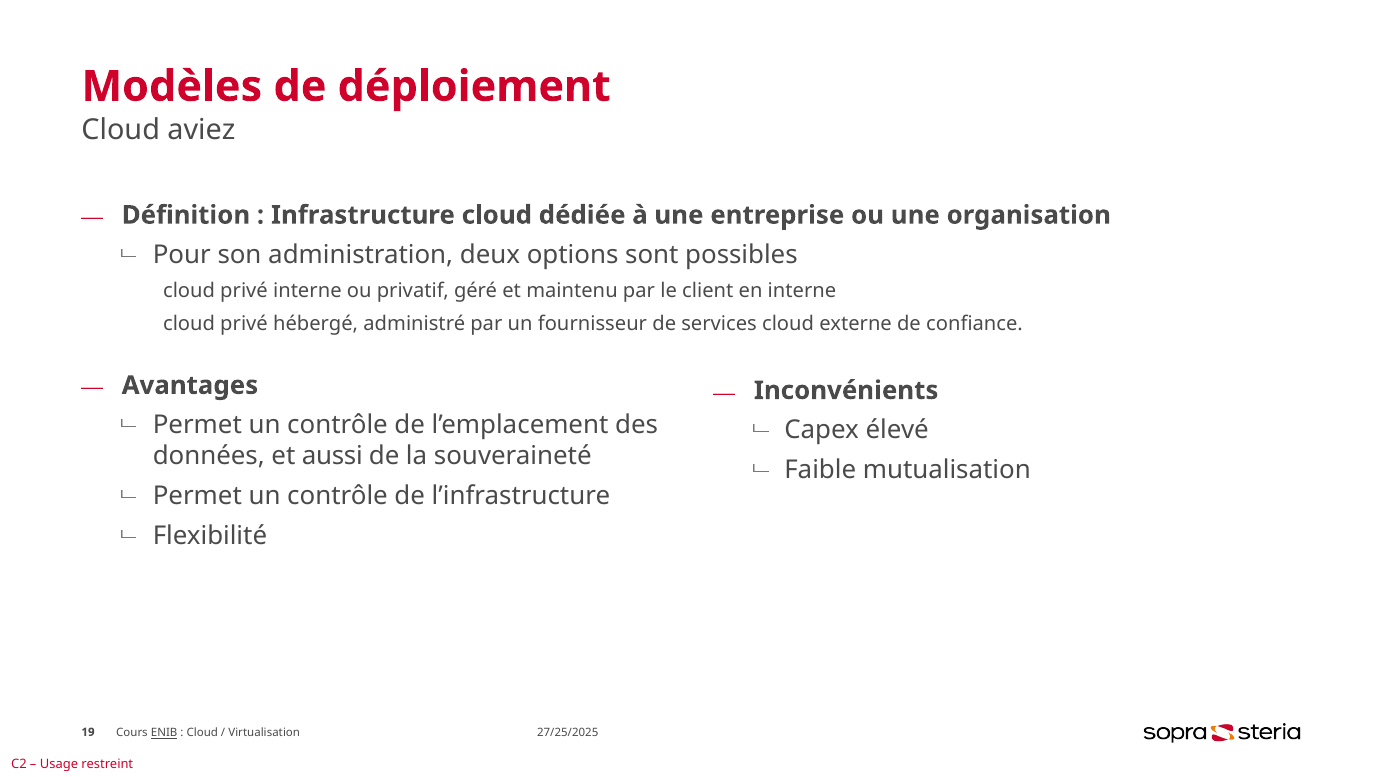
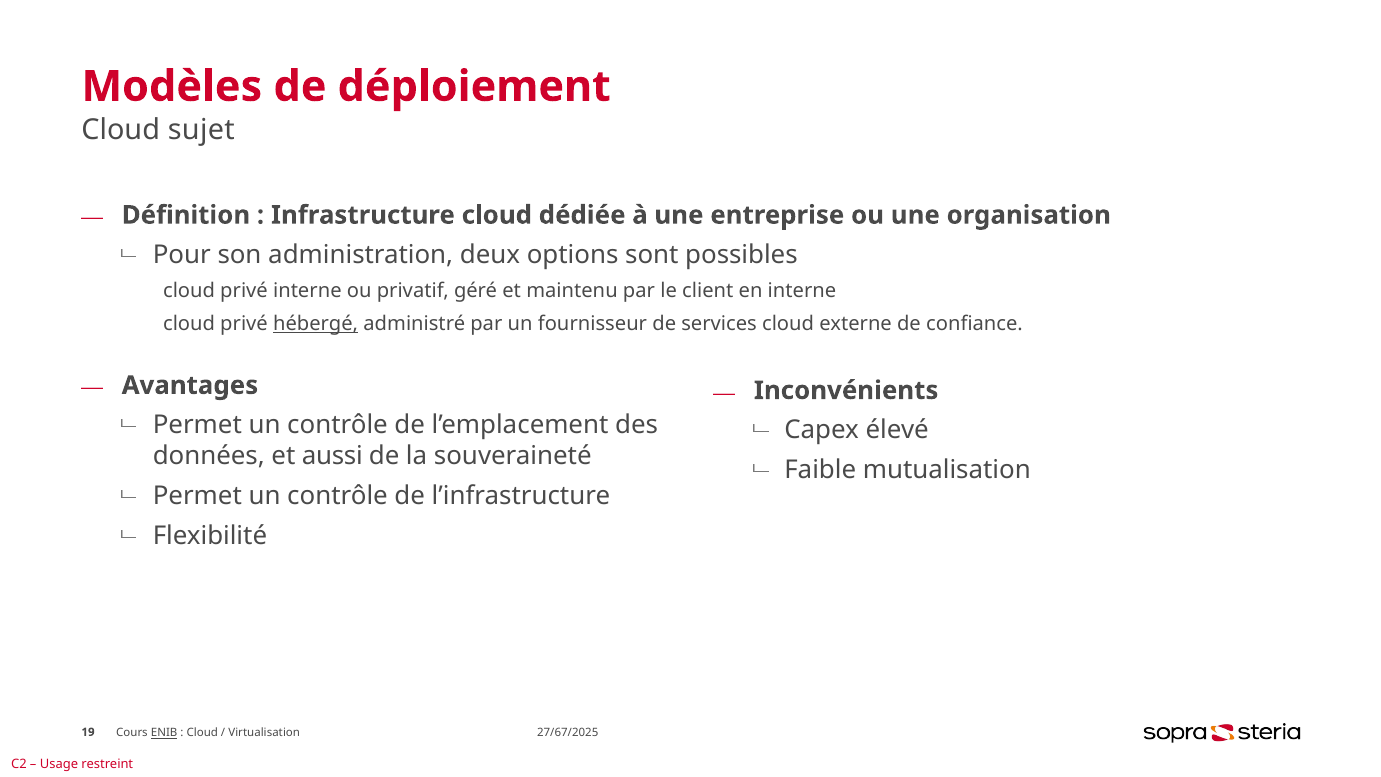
aviez: aviez -> sujet (201, 130)
hébergé underline: none -> present (316, 323)
27/25/2025: 27/25/2025 -> 27/67/2025 (568, 733)
